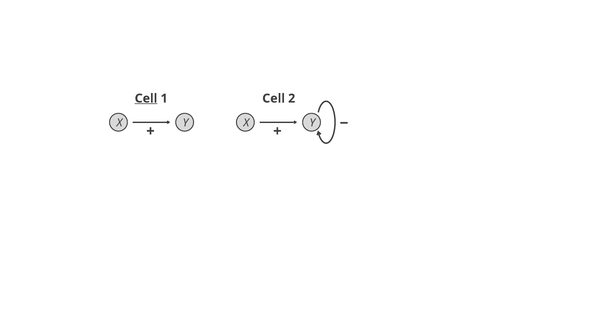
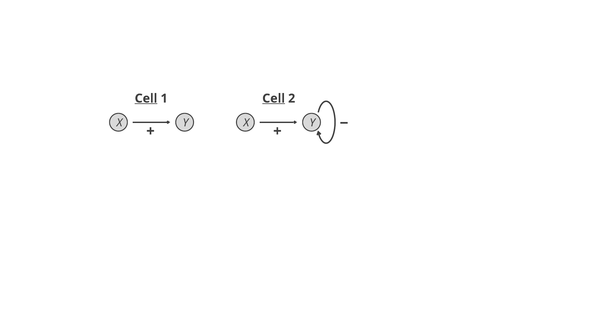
Cell underline: none -> present (274, 98)
